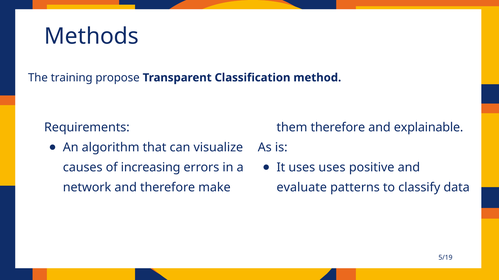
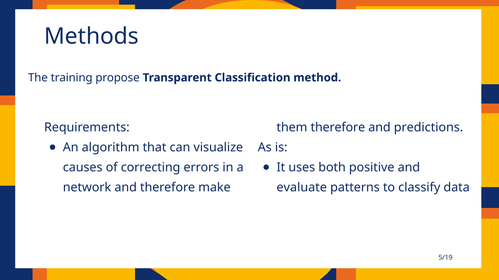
explainable: explainable -> predictions (429, 128)
uses uses: uses -> both (332, 168)
increasing: increasing -> correcting (151, 168)
